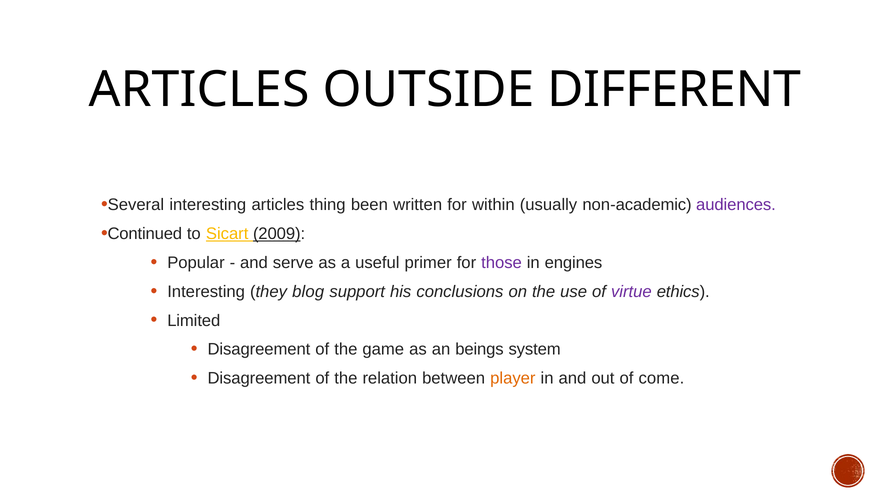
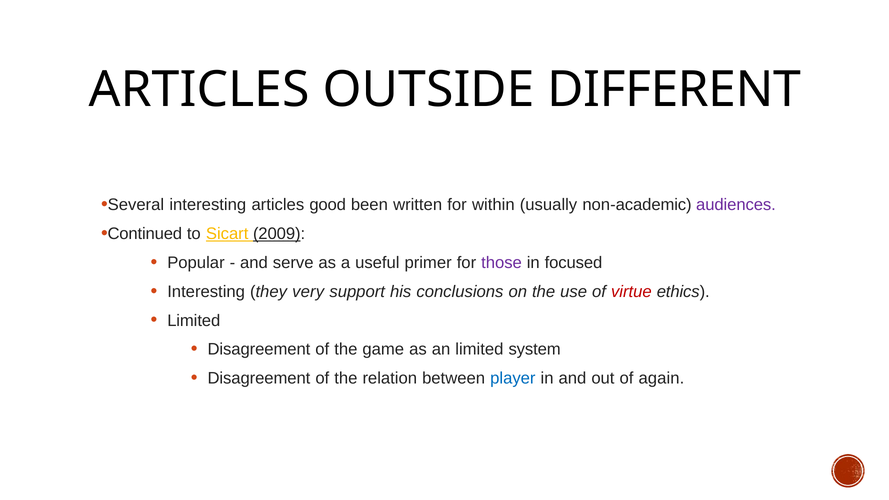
thing: thing -> good (328, 205)
engines: engines -> focused (573, 263)
blog: blog -> very (308, 292)
virtue colour: purple -> red (631, 292)
an beings: beings -> limited (479, 349)
player colour: orange -> blue (513, 378)
come: come -> again (661, 378)
